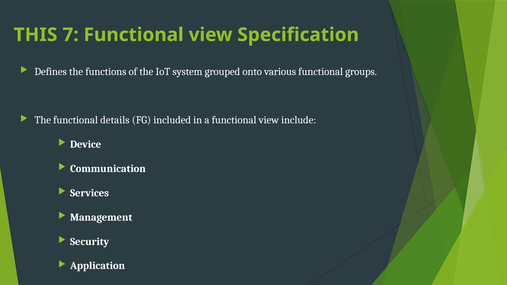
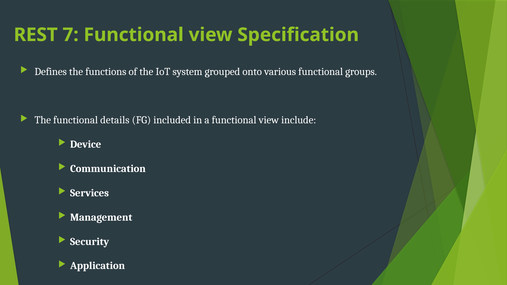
THIS: THIS -> REST (36, 35)
